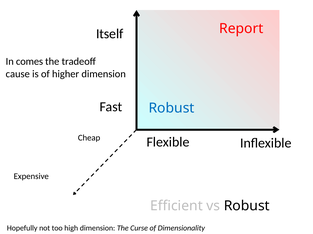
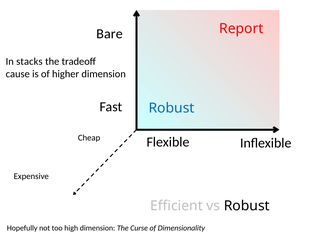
Itself: Itself -> Bare (110, 34)
comes: comes -> stacks (29, 62)
